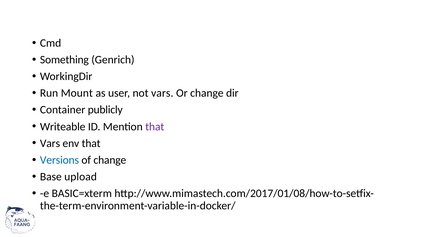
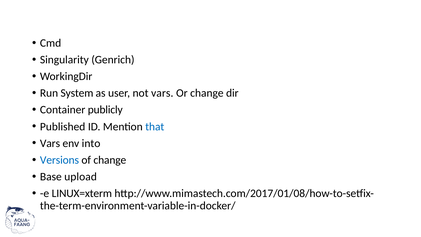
Something: Something -> Singularity (64, 60)
Mount: Mount -> System (77, 93)
Writeable: Writeable -> Published (63, 126)
that colour: purple -> blue (155, 126)
env that: that -> into (91, 143)
BASIC=xterm: BASIC=xterm -> LINUX=xterm (82, 193)
